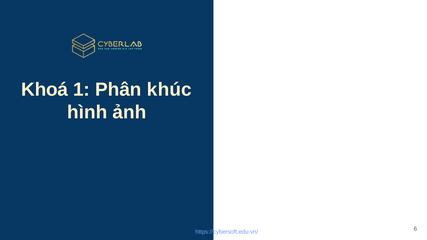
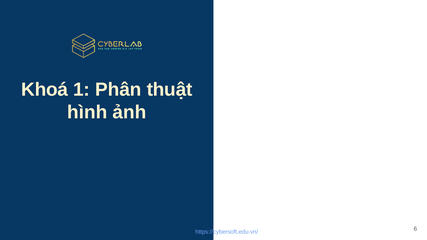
khúc: khúc -> thuật (170, 90)
